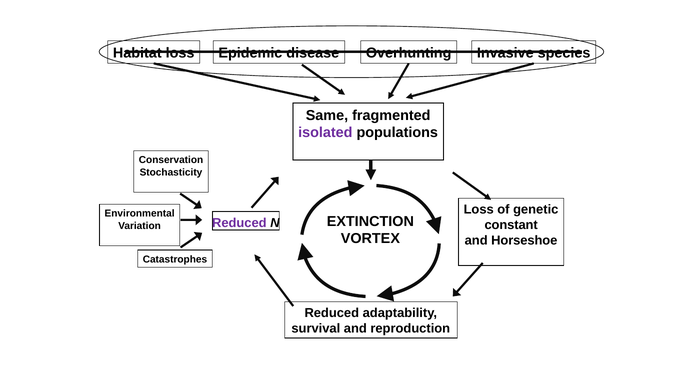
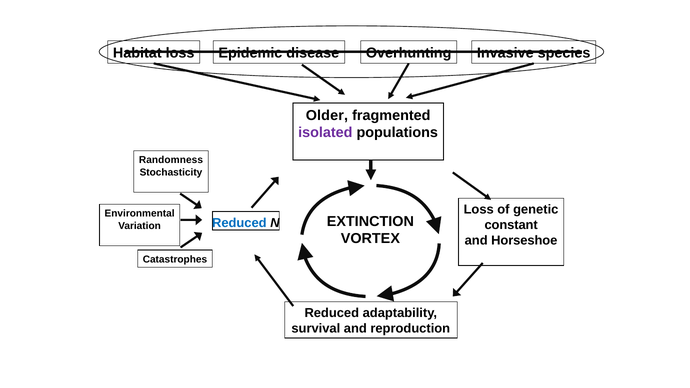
Same: Same -> Older (327, 115)
Conservation: Conservation -> Randomness (171, 160)
Reduced colour: purple -> blue (239, 223)
